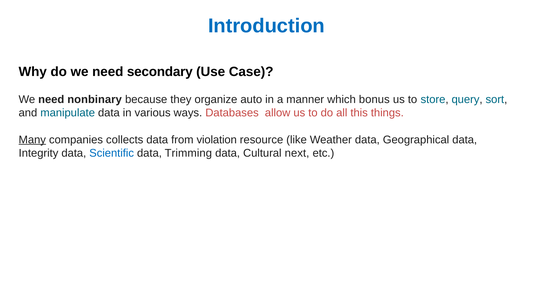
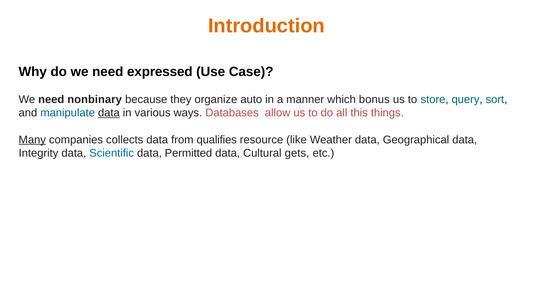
Introduction colour: blue -> orange (266, 26)
secondary: secondary -> expressed (160, 72)
data underline: none -> present (109, 113)
violation: violation -> qualifies (217, 140)
Trimming: Trimming -> Permitted (188, 153)
next: next -> gets (297, 153)
